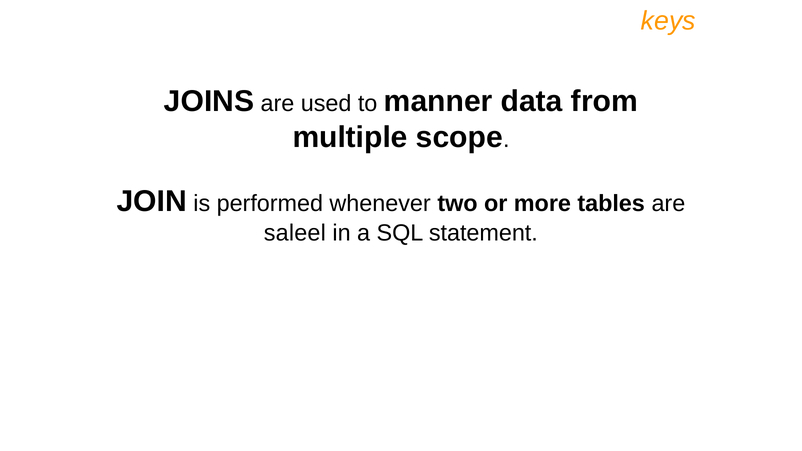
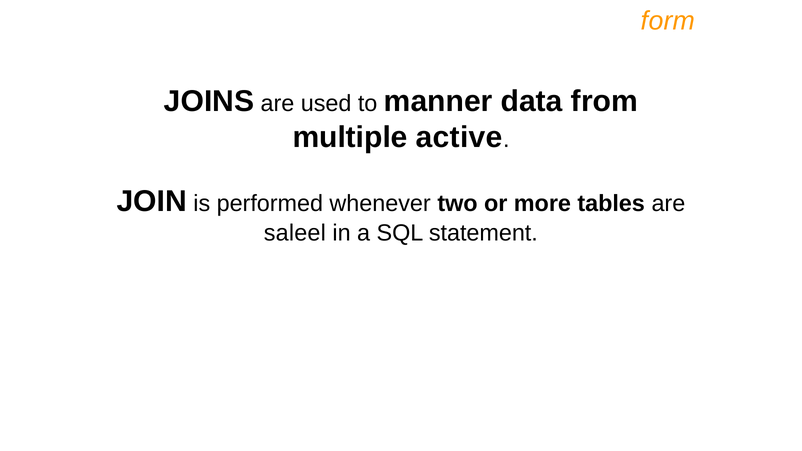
keys: keys -> form (668, 21)
scope: scope -> active (459, 137)
